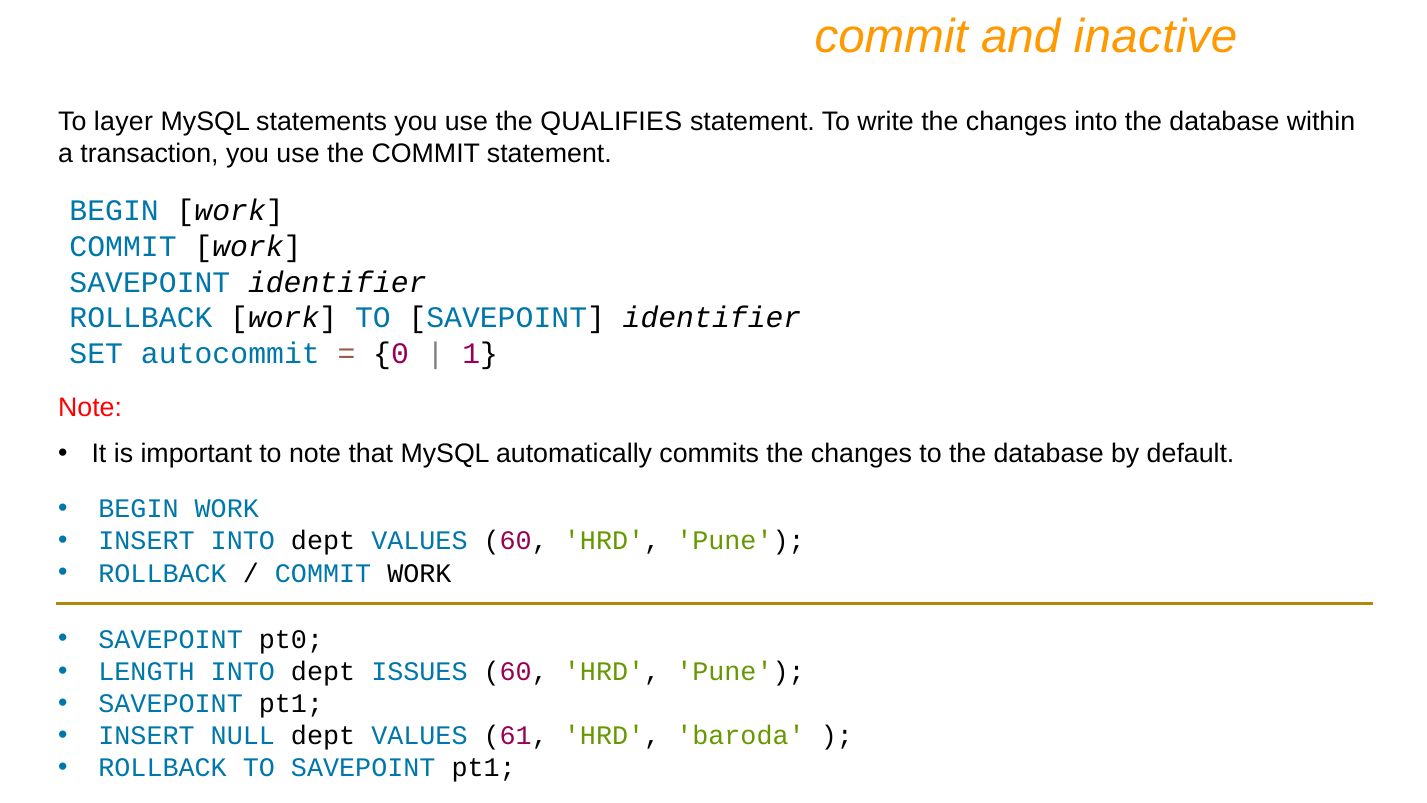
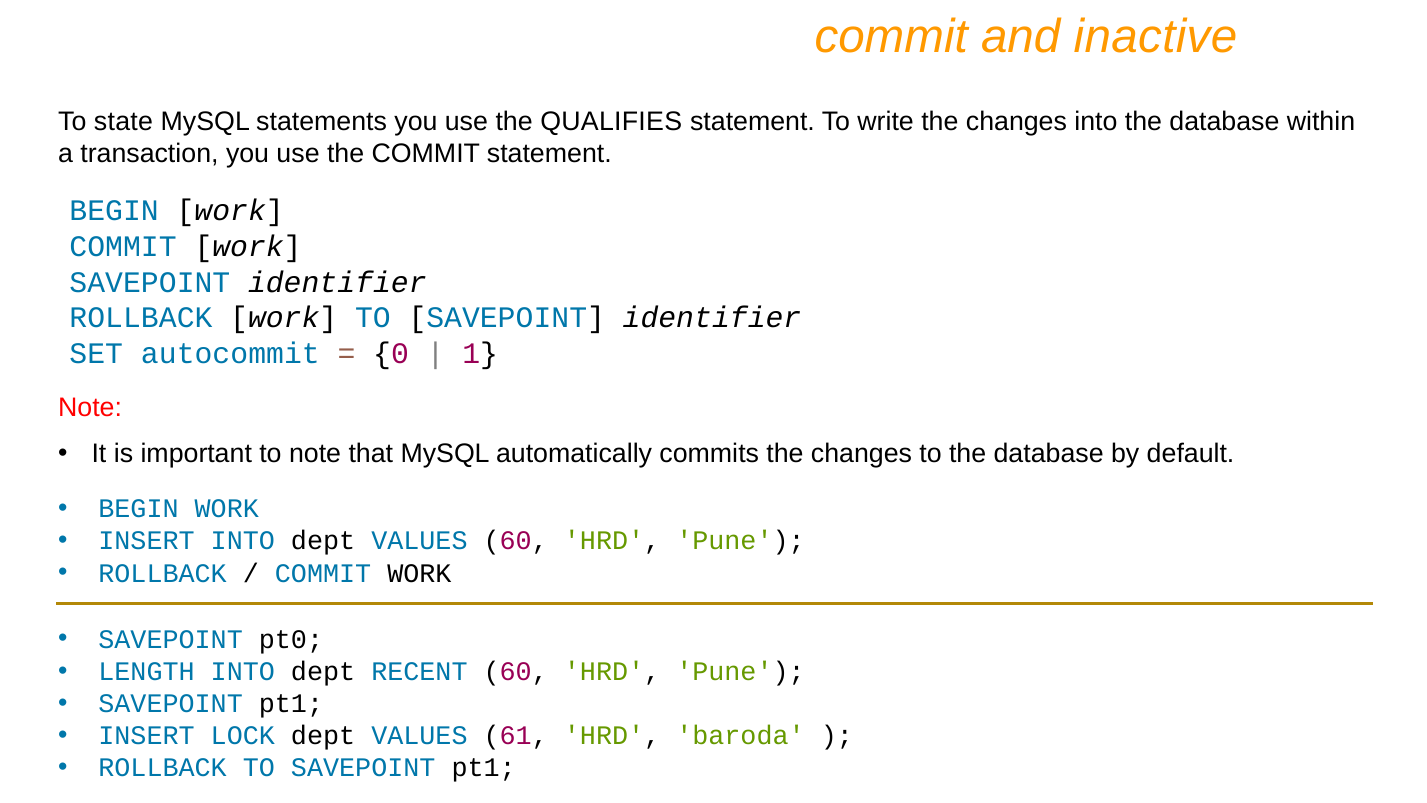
layer: layer -> state (123, 121)
ISSUES: ISSUES -> RECENT (419, 671)
NULL: NULL -> LOCK (243, 736)
